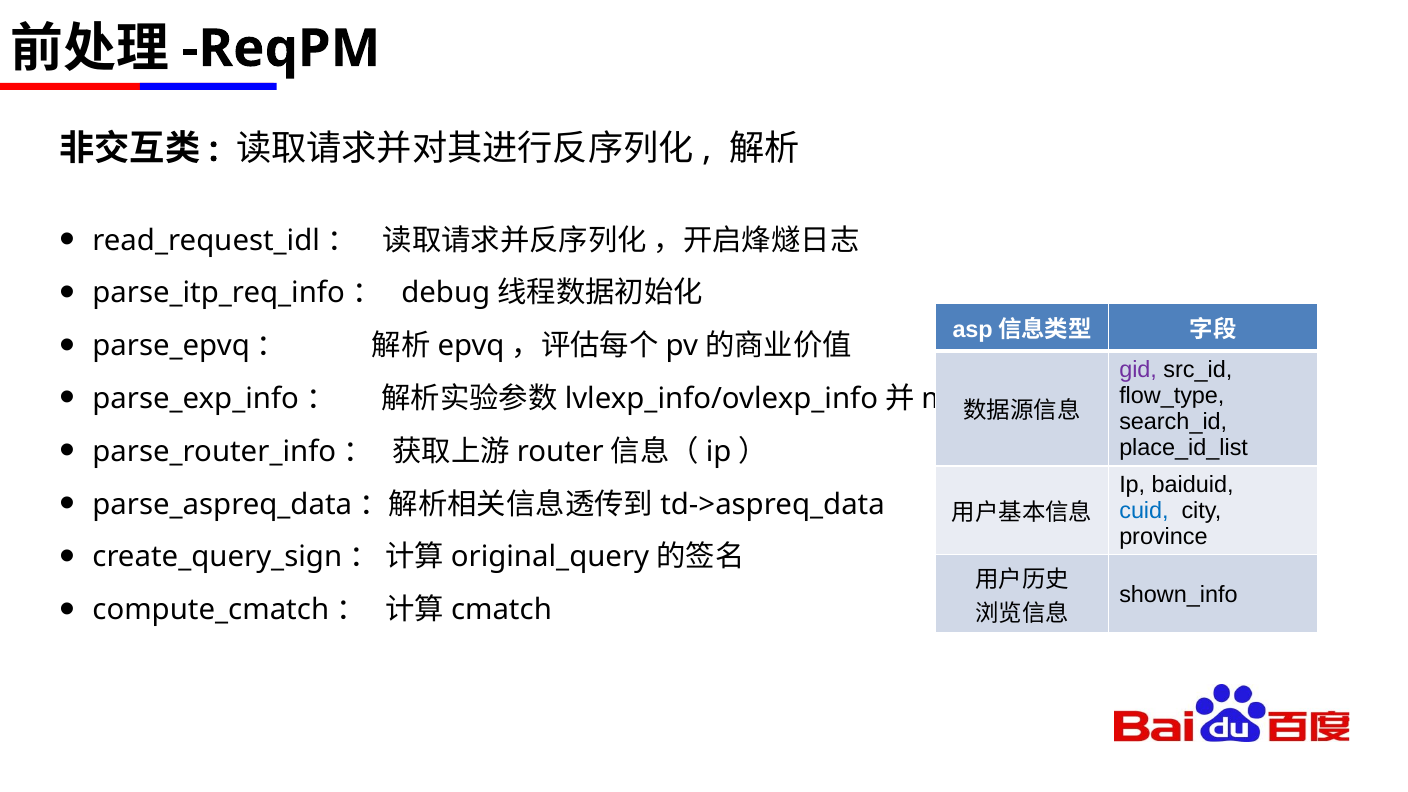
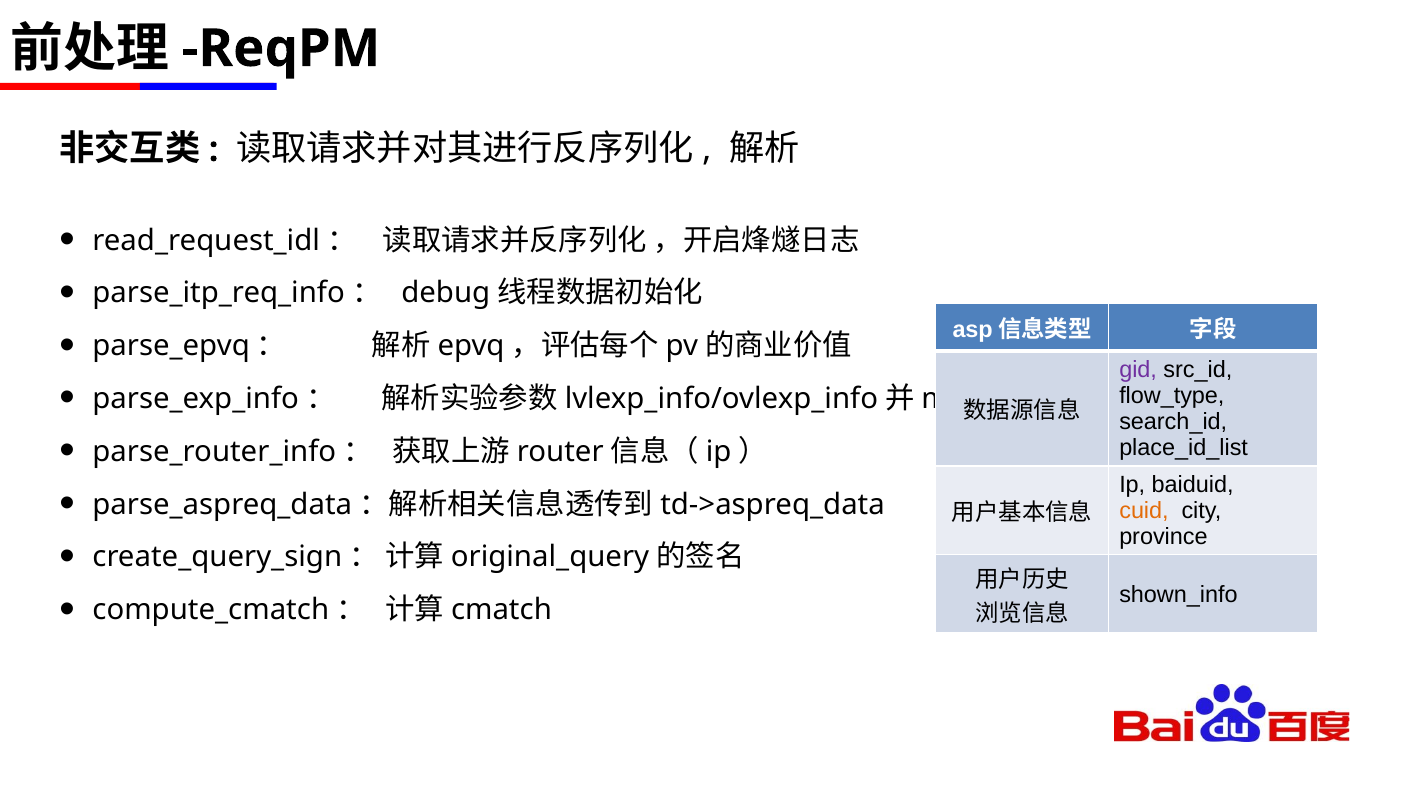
cuid colour: blue -> orange (1144, 511)
